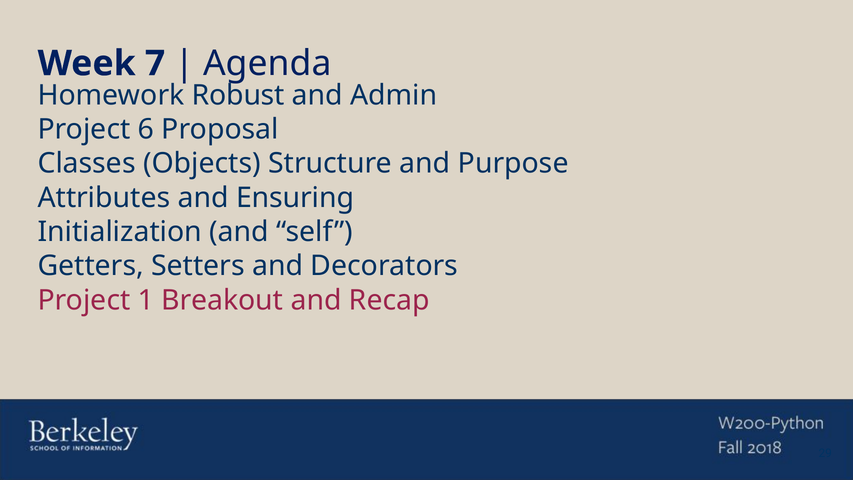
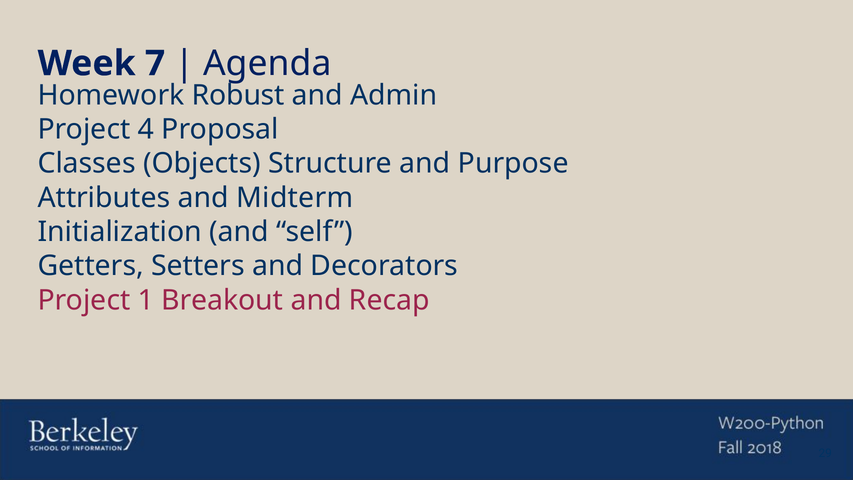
6: 6 -> 4 (146, 129)
Ensuring: Ensuring -> Midterm (295, 198)
